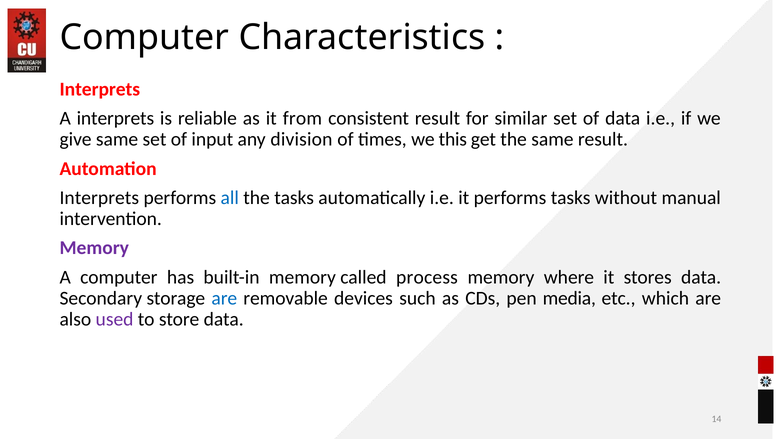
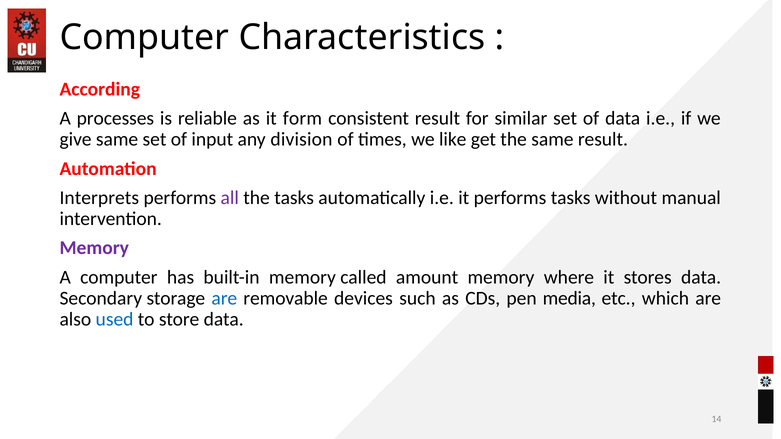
Interprets: Interprets -> According (100, 89)
A interprets: interprets -> processes (115, 118)
from: from -> form (302, 118)
this: this -> like (453, 139)
all colour: blue -> purple (230, 198)
process: process -> amount (427, 277)
used colour: purple -> blue (115, 320)
